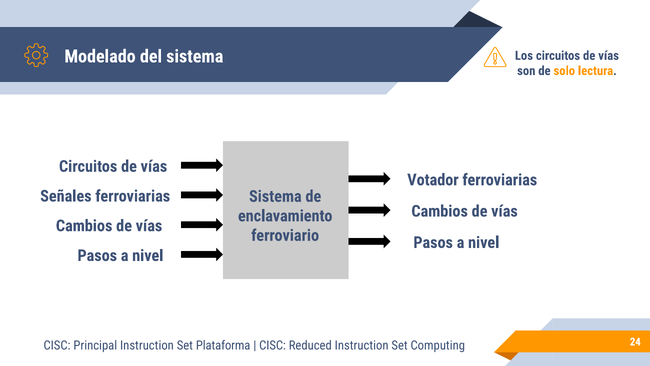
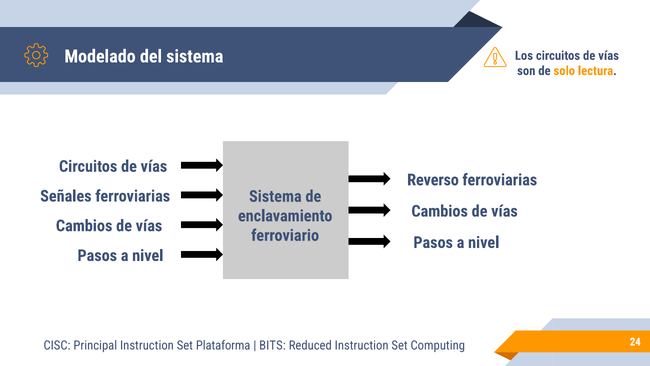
Votador: Votador -> Reverso (433, 180)
CISC: CISC -> BITS (272, 345)
